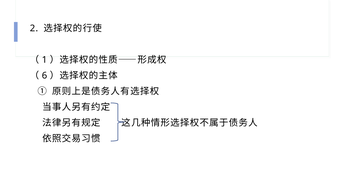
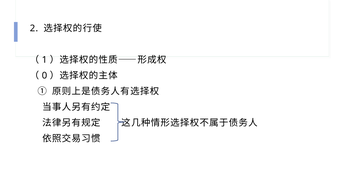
6: 6 -> 0 (44, 76)
